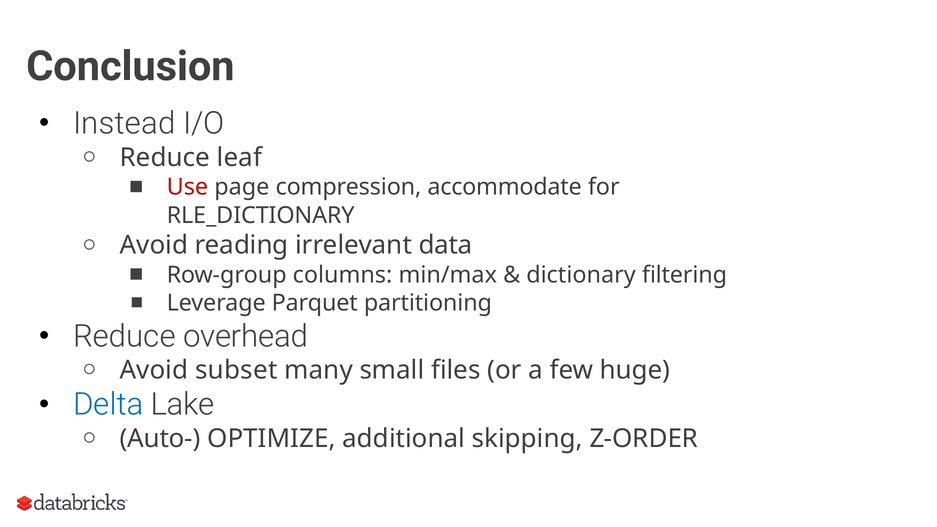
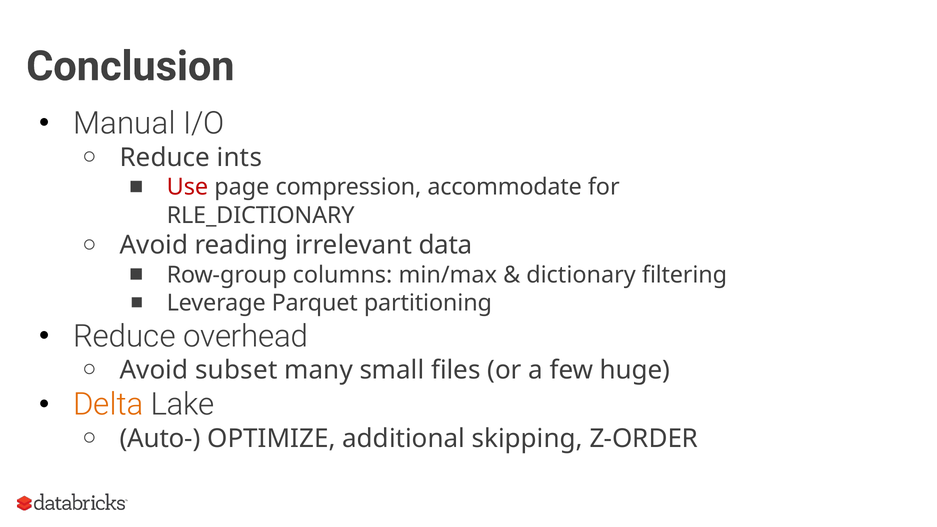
Instead: Instead -> Manual (124, 123)
leaf: leaf -> ints (239, 158)
Delta colour: blue -> orange (108, 405)
